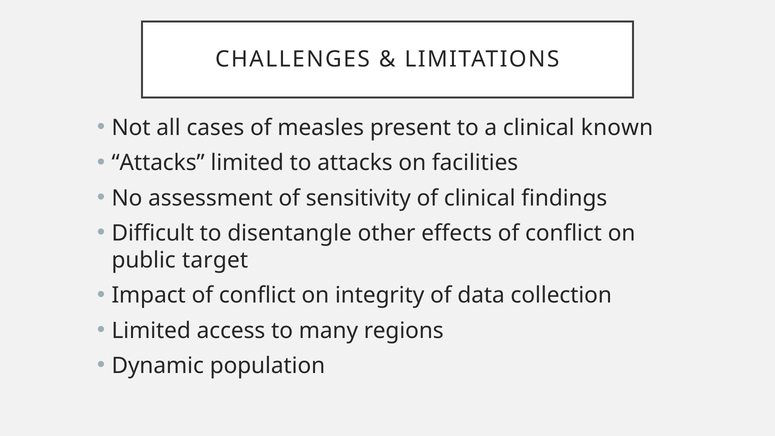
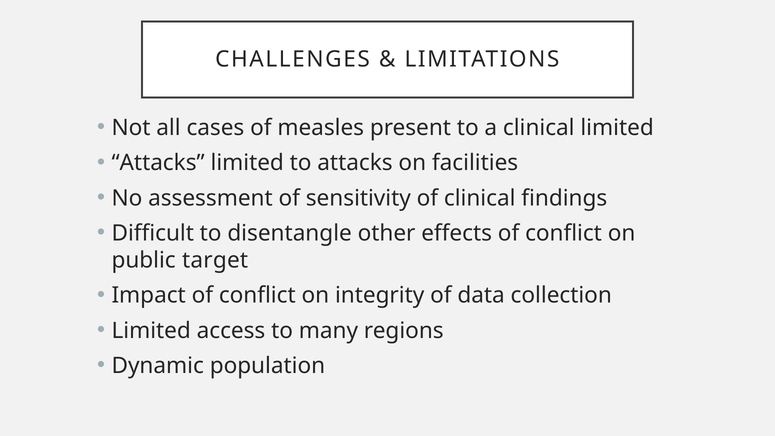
clinical known: known -> limited (617, 128)
